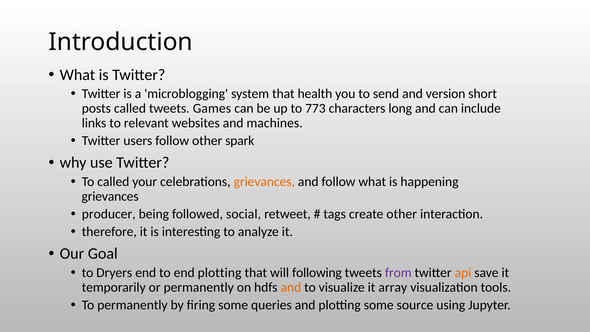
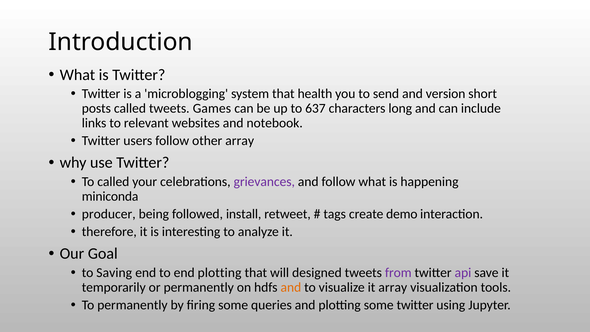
773: 773 -> 637 (315, 108)
machines: machines -> notebook (275, 123)
other spark: spark -> array (240, 141)
grievances colour: orange -> purple (264, 182)
grievances: grievances -> miniconda (110, 196)
social: social -> install (244, 214)
create other: other -> demo (402, 214)
Dryers: Dryers -> Saving (114, 273)
following: following -> designed (317, 273)
api colour: orange -> purple (463, 273)
some source: source -> twitter (415, 305)
